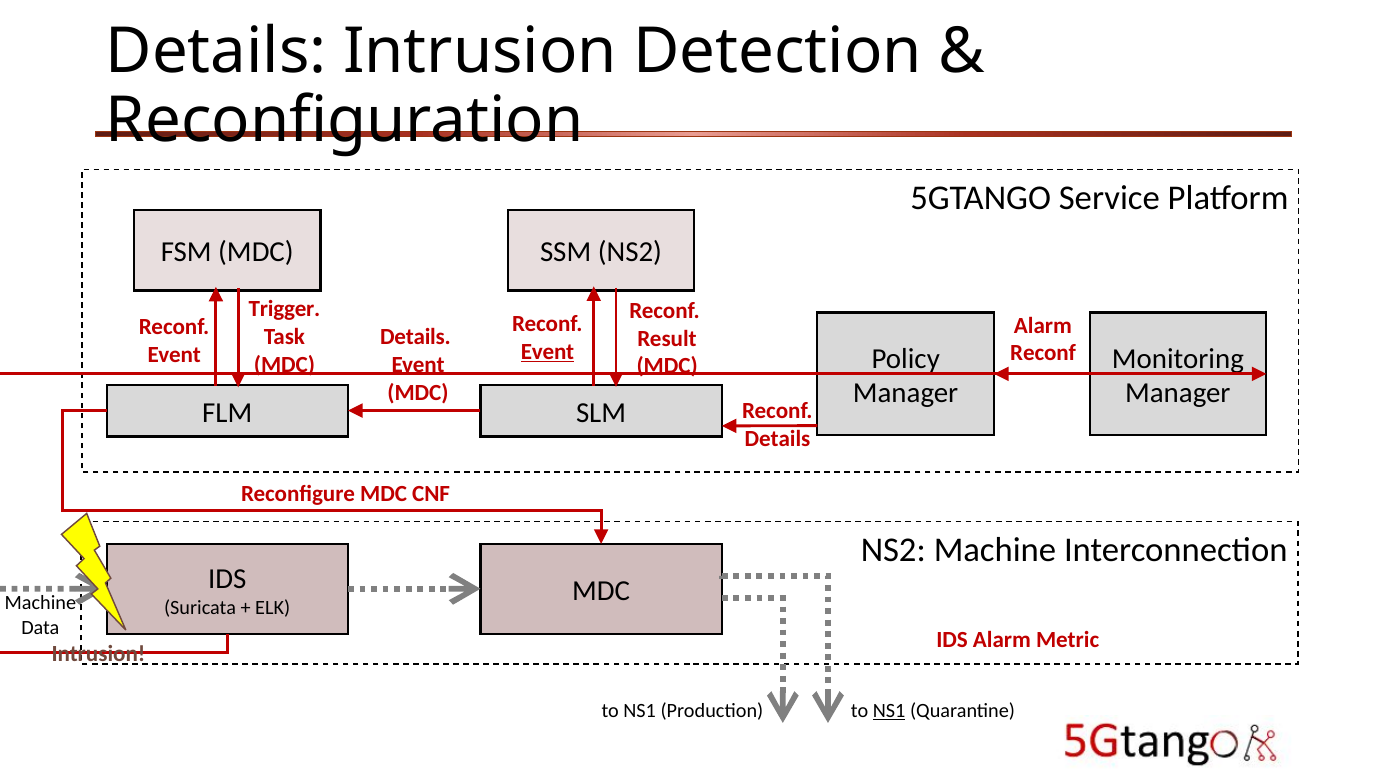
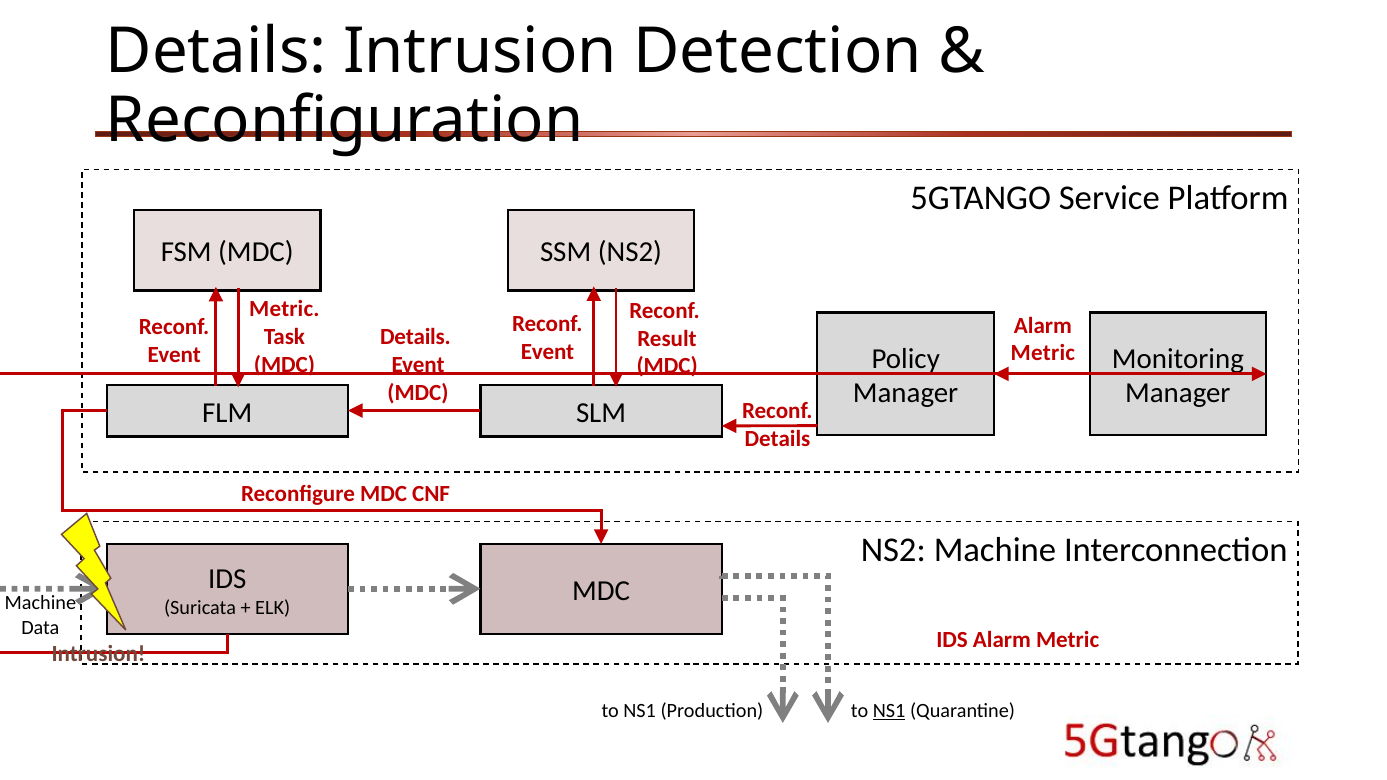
Trigger: Trigger -> Metric (284, 309)
Event underline: present -> none (548, 351)
Reconf: Reconf -> Metric (1043, 353)
